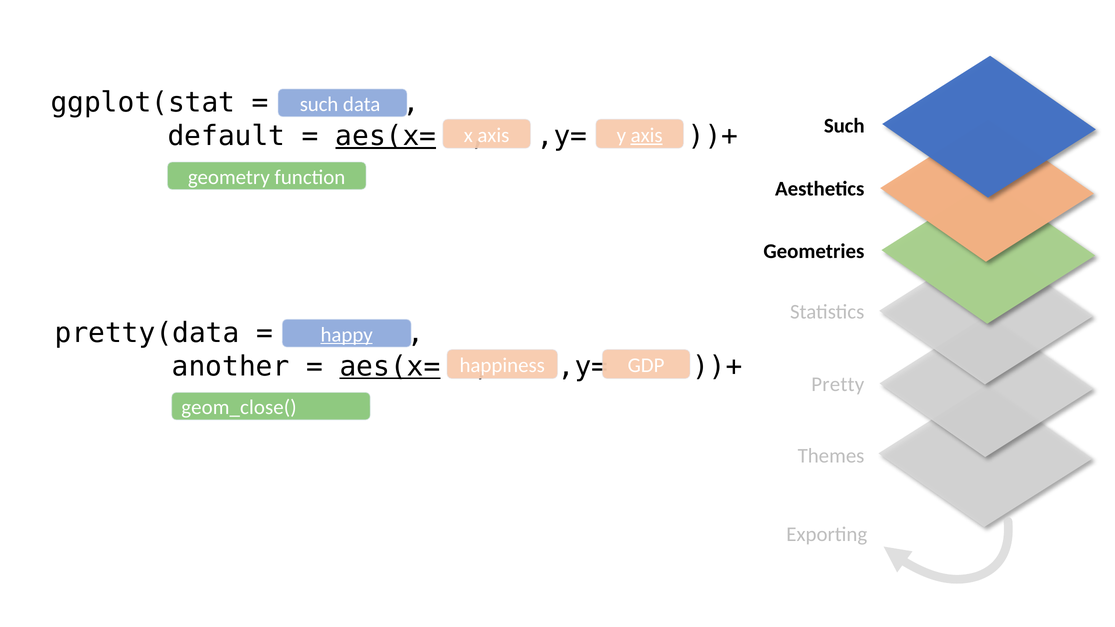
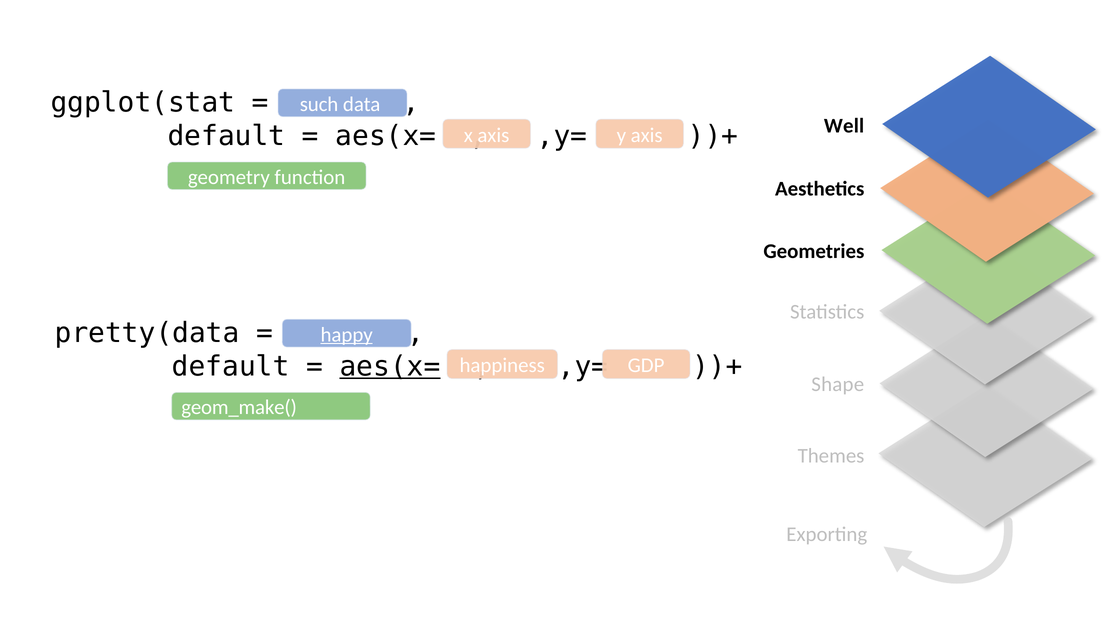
Such: Such -> Well (844, 126)
aes(x= underline: present -> none (386, 136)
axis underline: present -> none (647, 135)
another: another -> default (231, 366)
Pretty: Pretty -> Shape (838, 384)
geom_close(: geom_close( -> geom_make( (239, 408)
